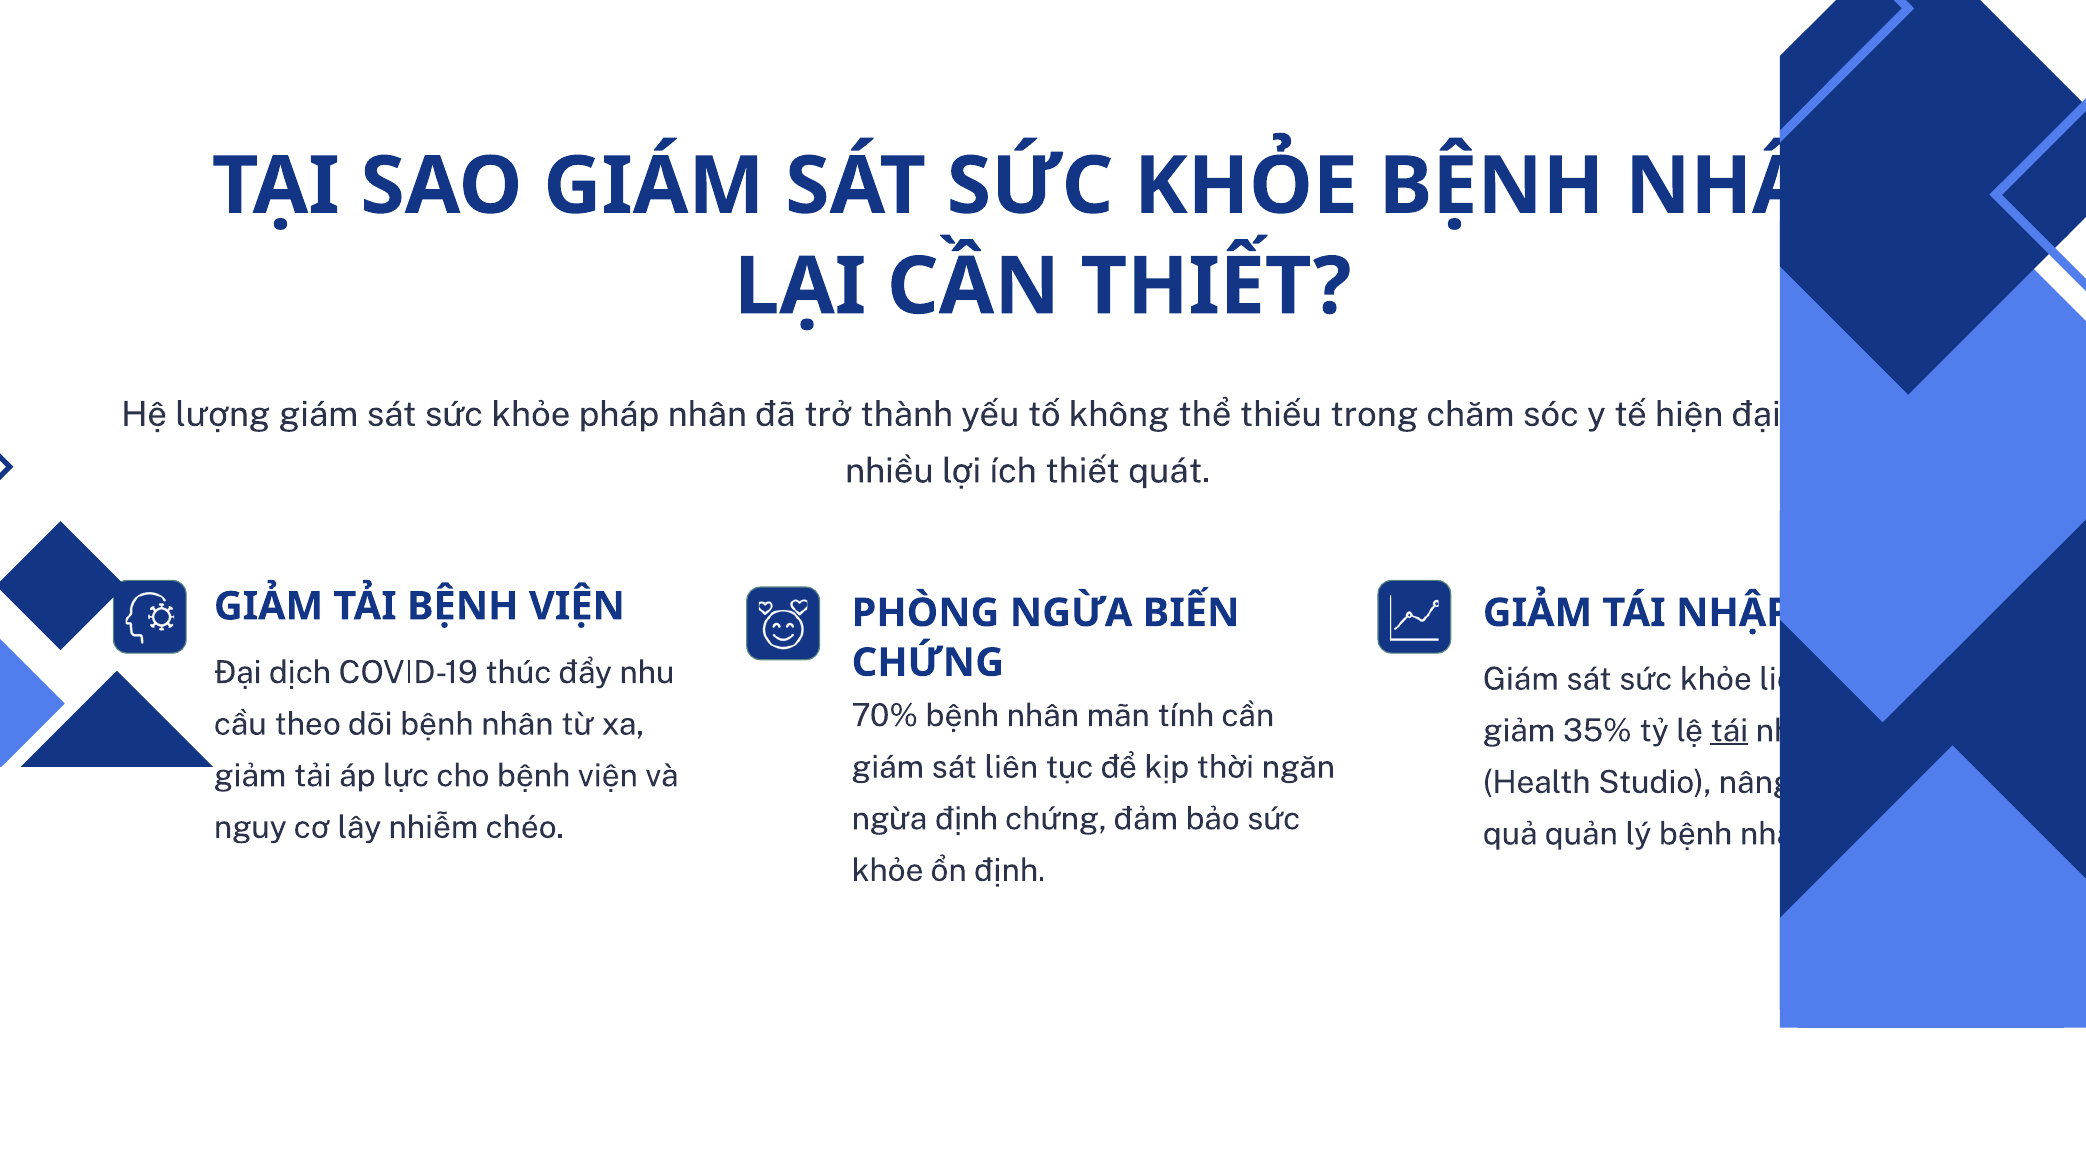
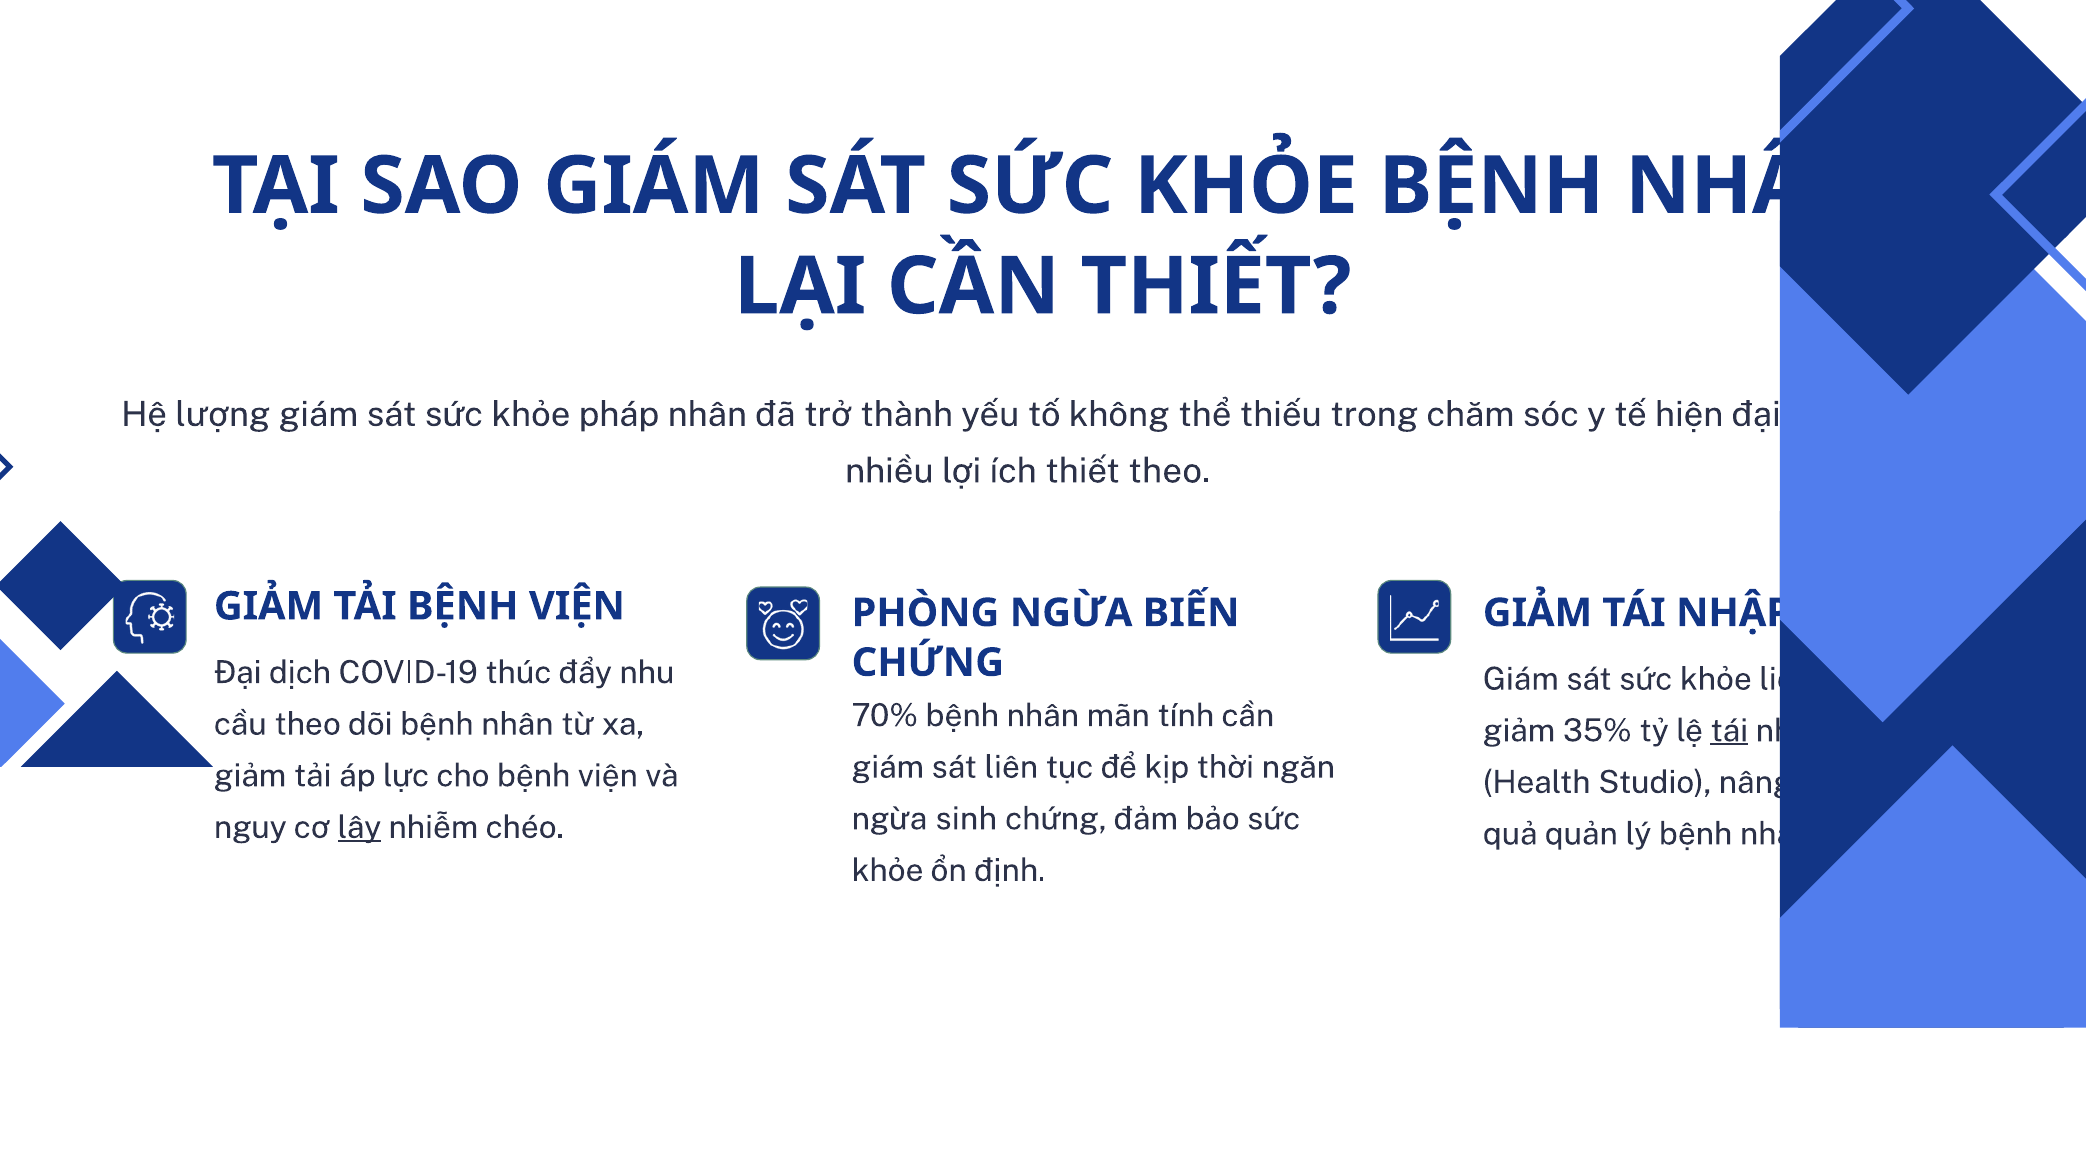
thiết quát: quát -> theo (1169, 471)
ngừa định: định -> sinh (966, 819)
lây underline: none -> present (359, 828)
